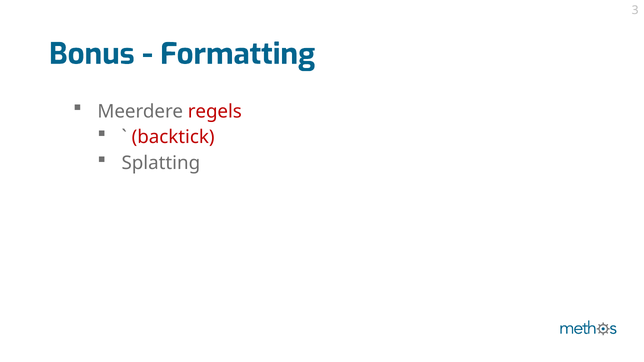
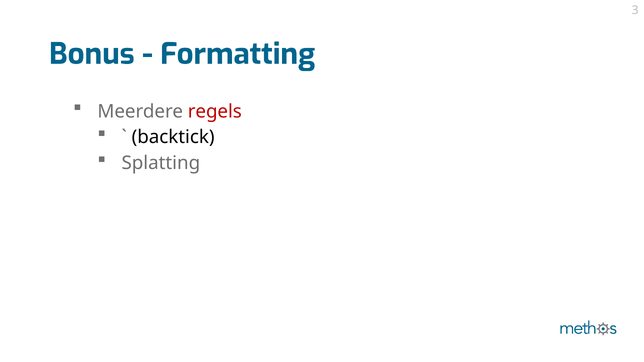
backtick colour: red -> black (173, 137)
